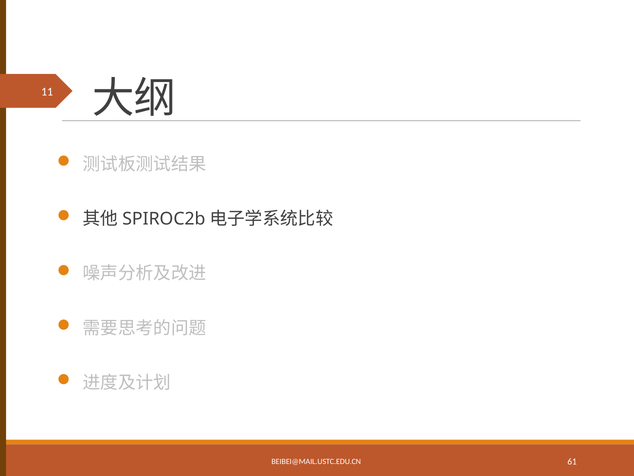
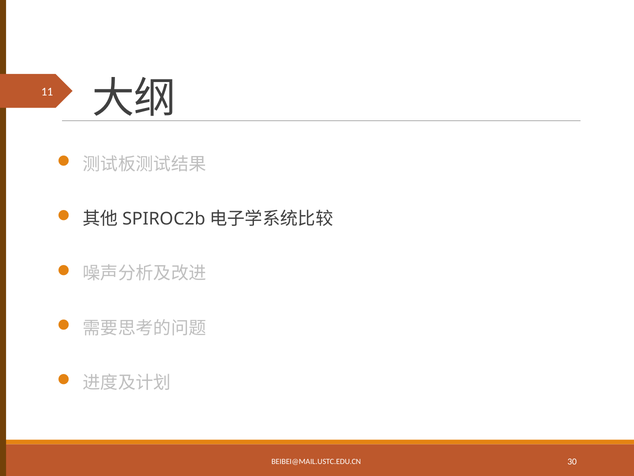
61: 61 -> 30 (572, 461)
